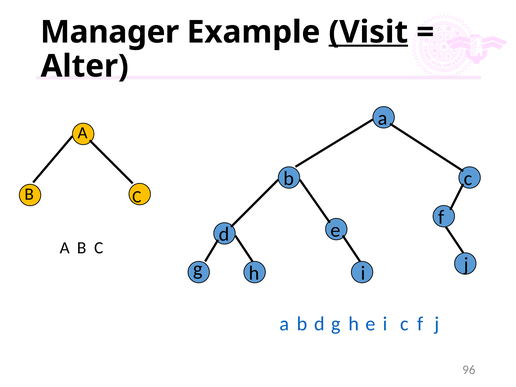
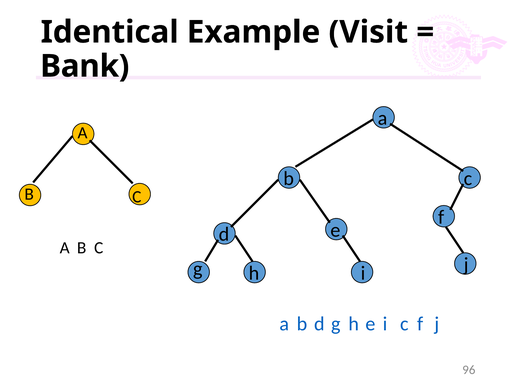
Manager: Manager -> Identical (110, 32)
Visit underline: present -> none (368, 32)
Alter: Alter -> Bank (85, 66)
